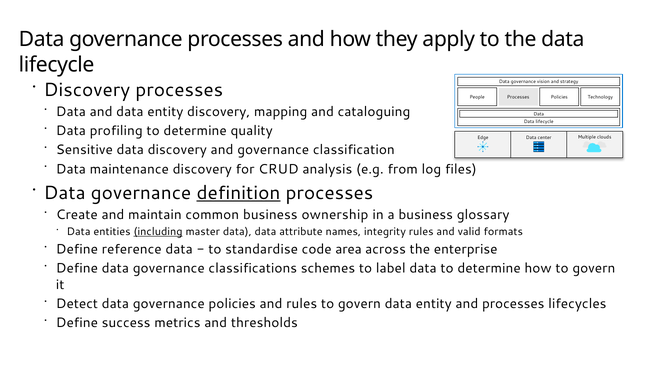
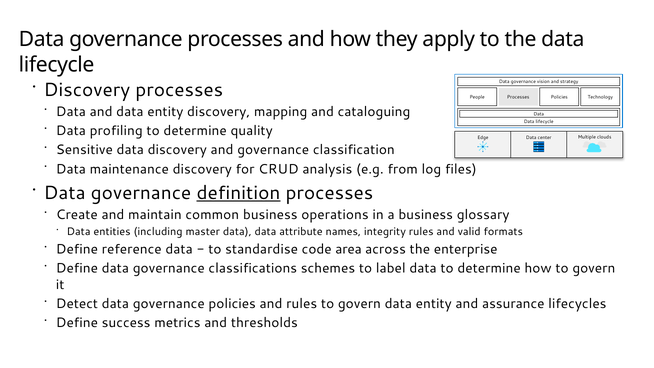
ownership: ownership -> operations (335, 215)
including underline: present -> none (158, 231)
and processes: processes -> assurance (513, 304)
